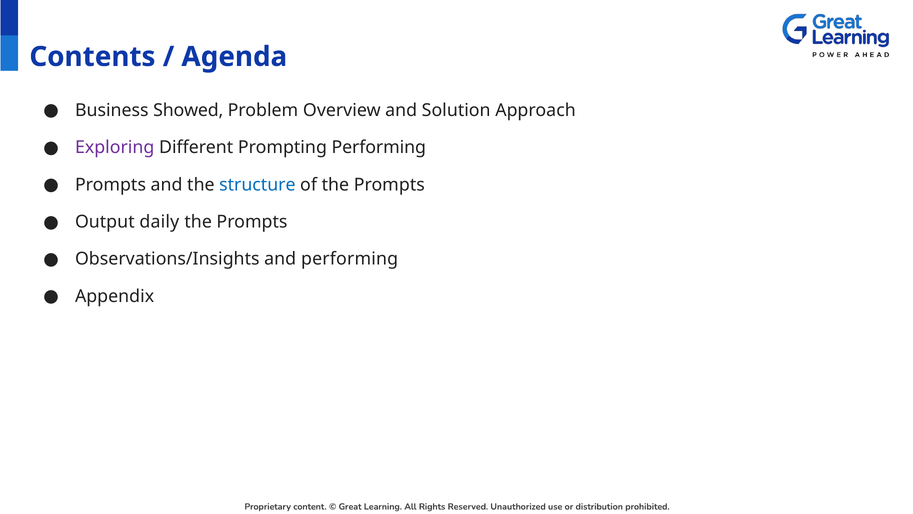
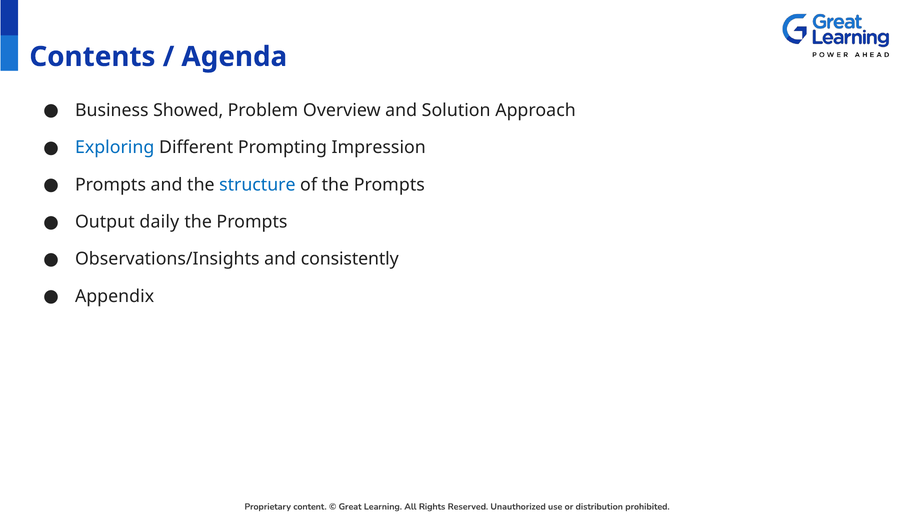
Exploring colour: purple -> blue (115, 147)
Prompting Performing: Performing -> Impression (379, 147)
and performing: performing -> consistently (350, 259)
